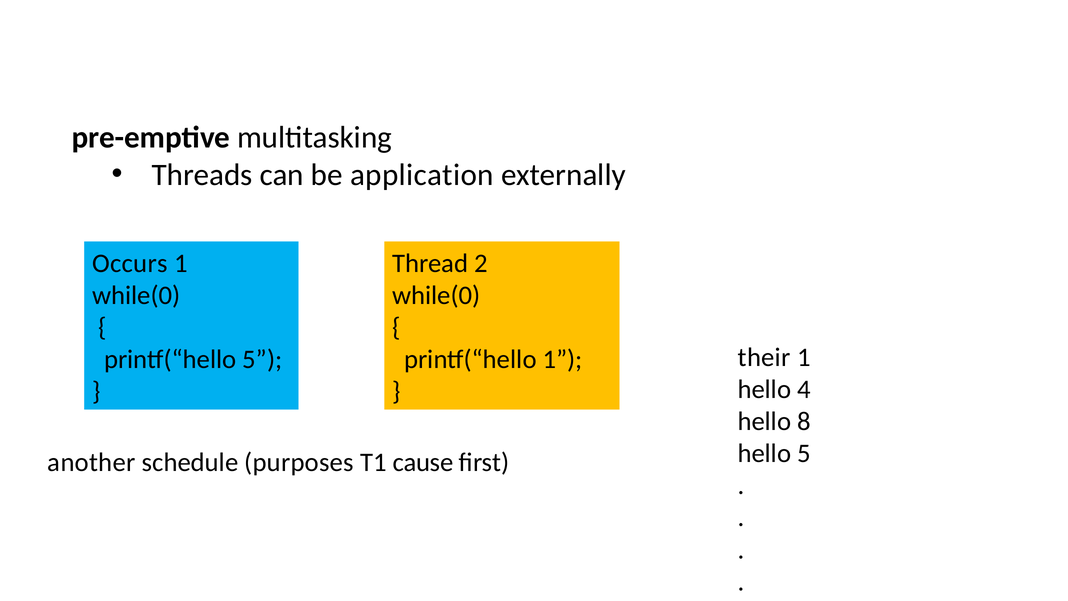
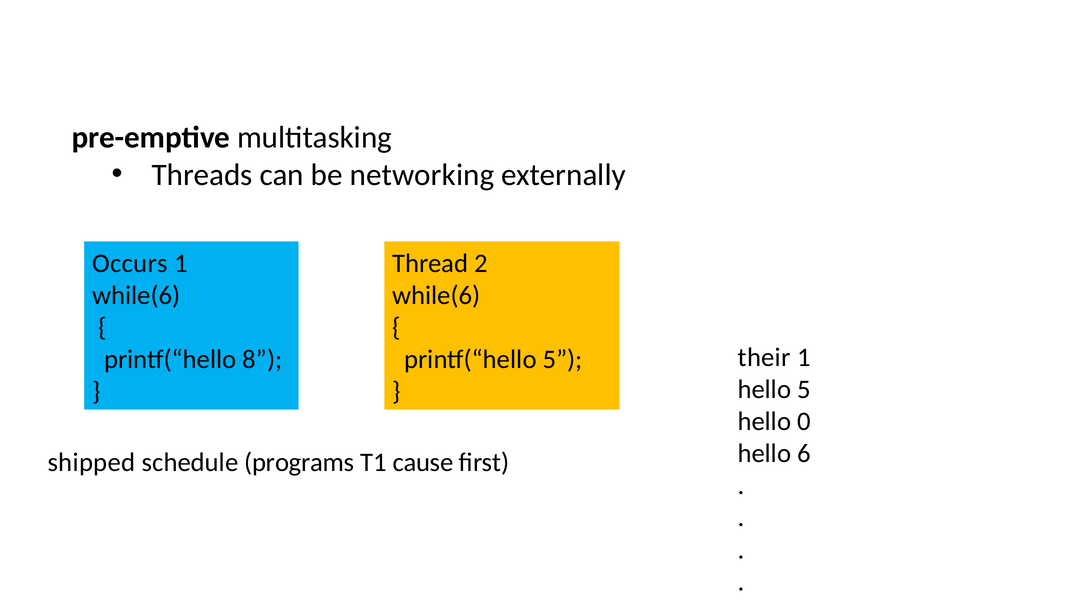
application: application -> networking (422, 175)
while(0: while(0 -> while(6 (136, 295)
while(0: while(0 -> while(6 (436, 295)
printf(“hello 5: 5 -> 8 (262, 359)
printf(“hello 1: 1 -> 5 (563, 359)
hello 4: 4 -> 5 (804, 389)
8: 8 -> 0 (804, 421)
hello 5: 5 -> 6 (804, 453)
another: another -> shipped (91, 462)
purposes: purposes -> programs (299, 462)
